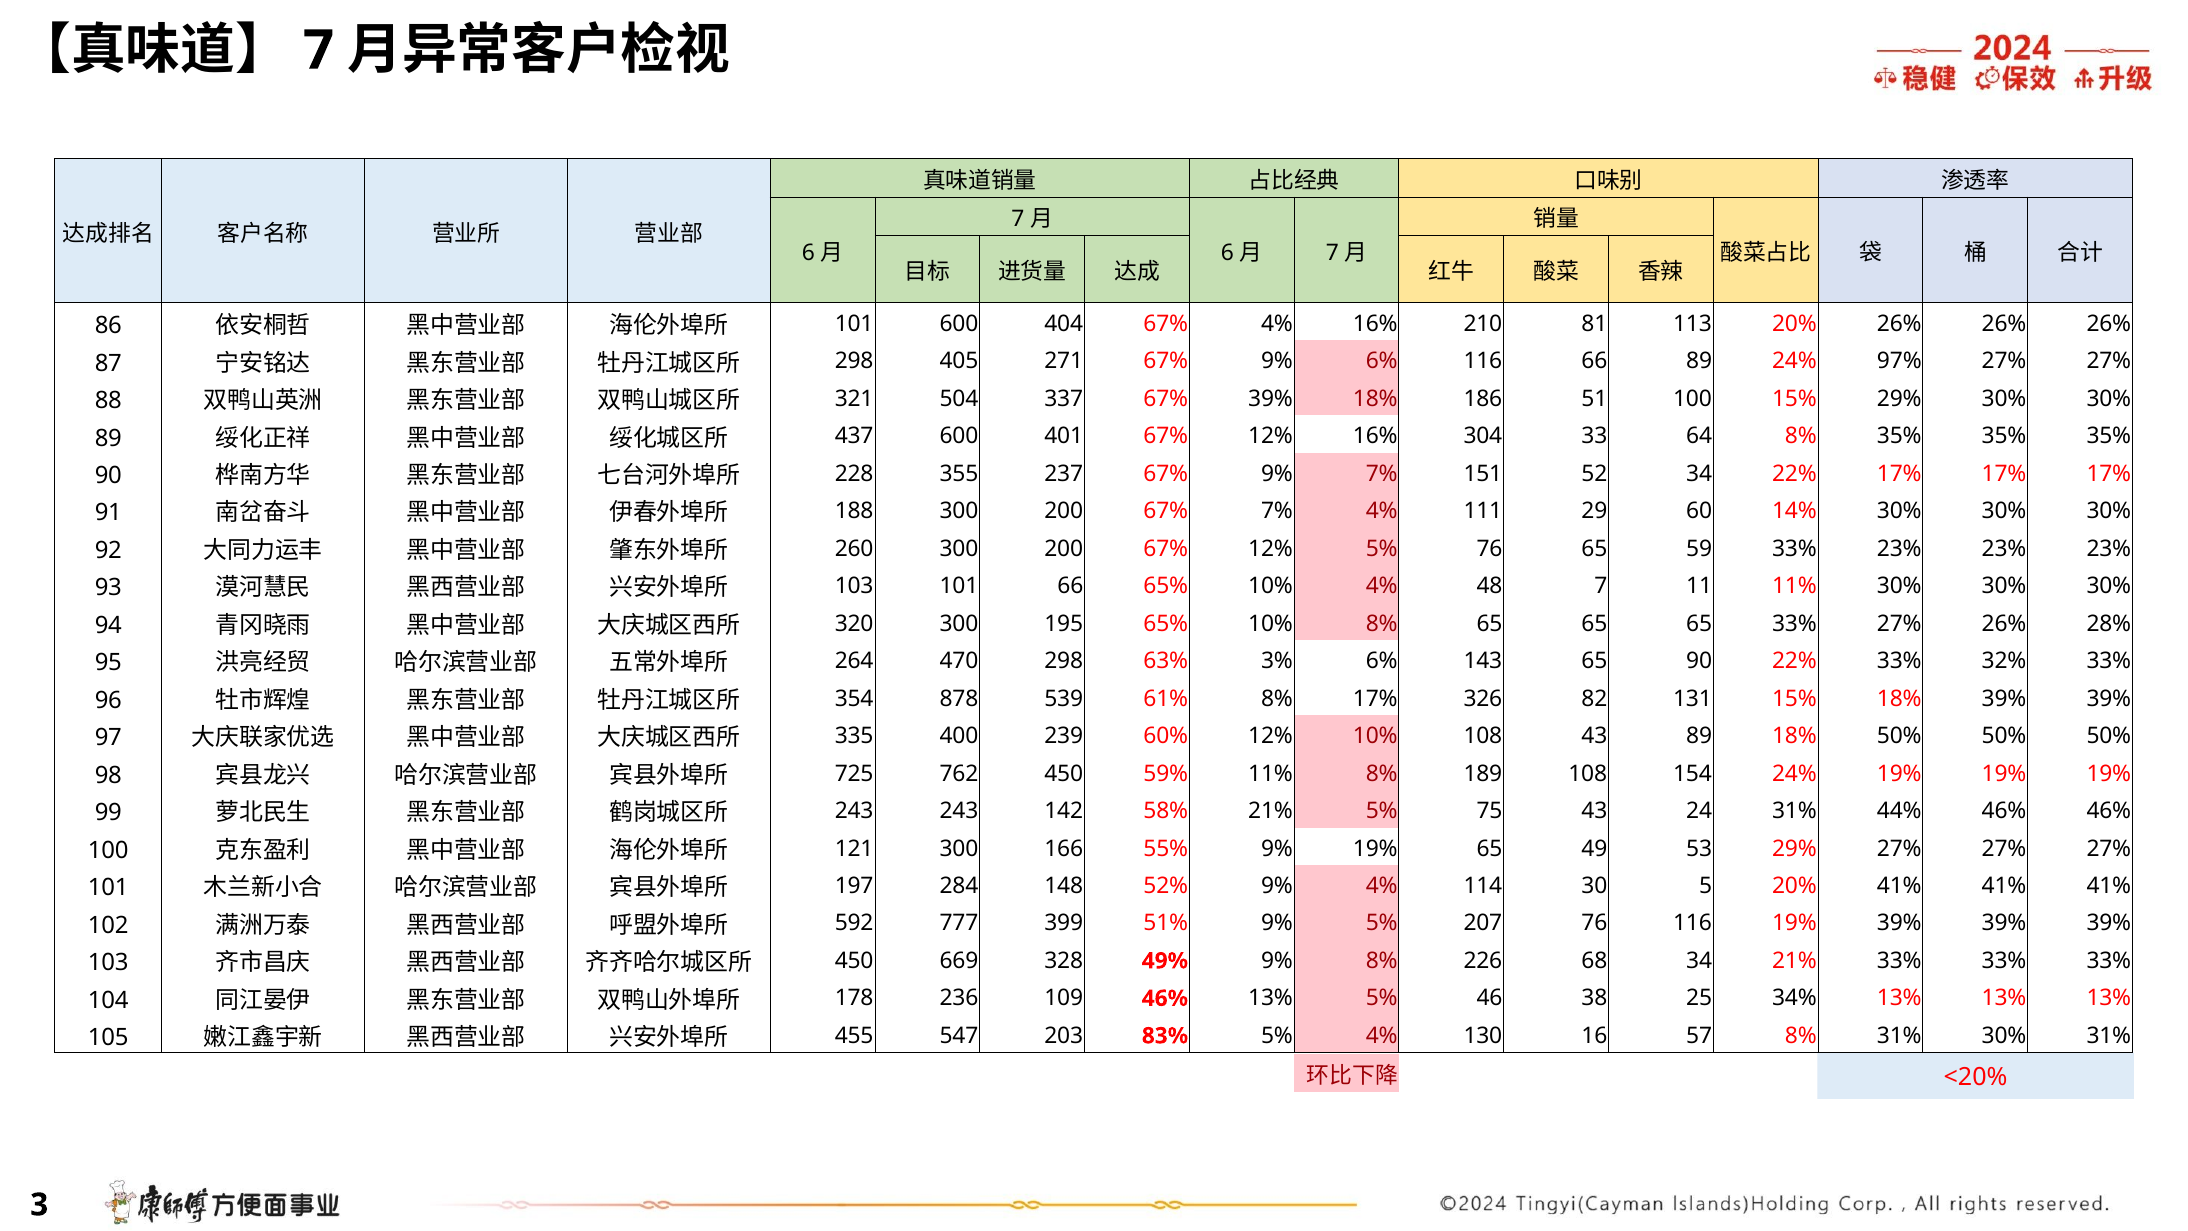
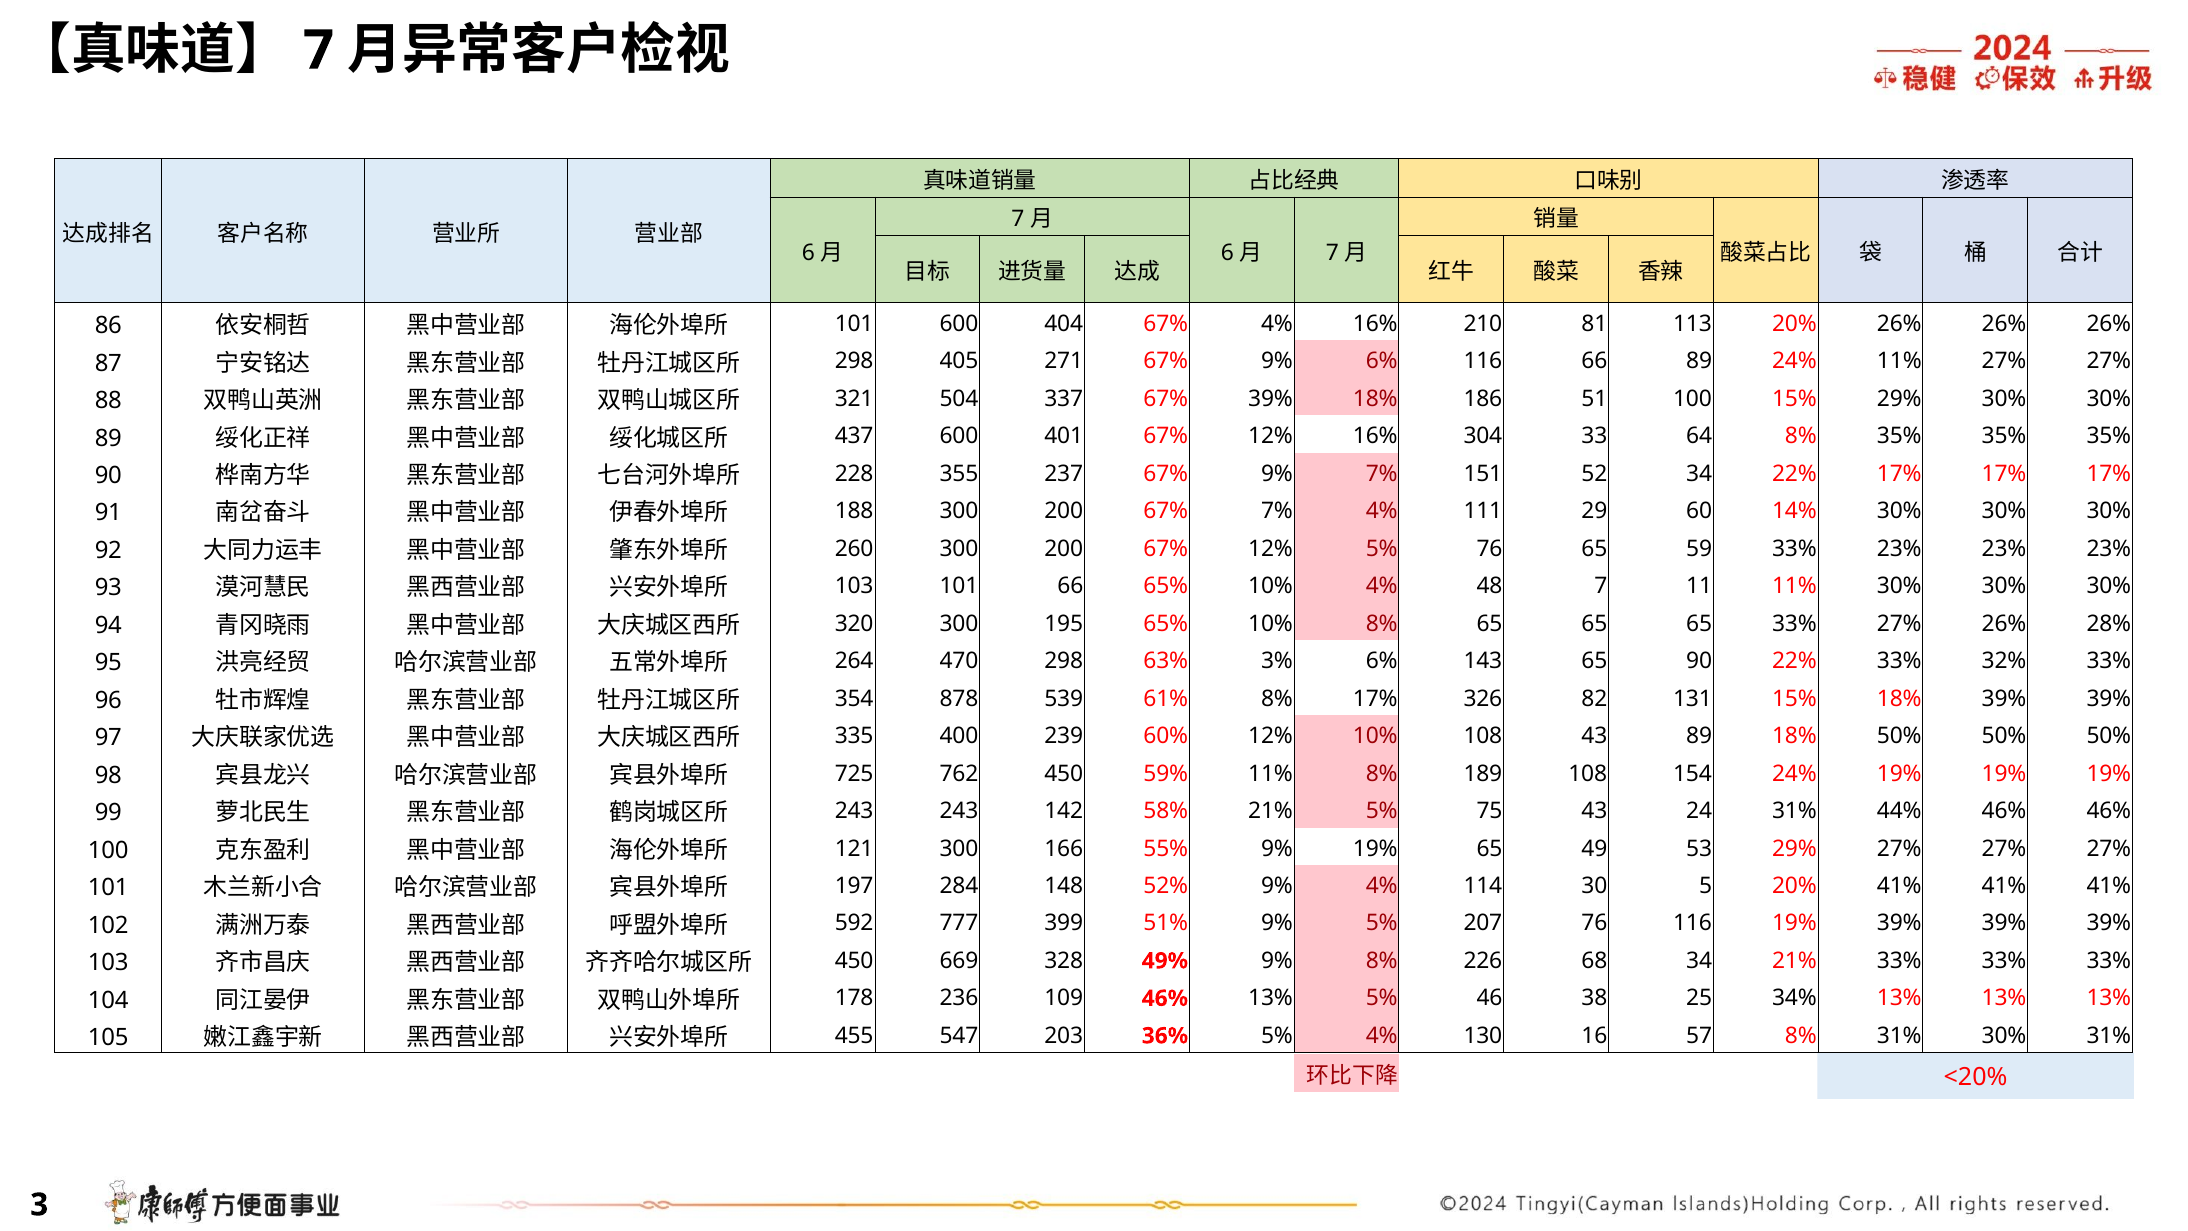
24% 97%: 97% -> 11% (1899, 361)
83%: 83% -> 36% (1165, 1036)
